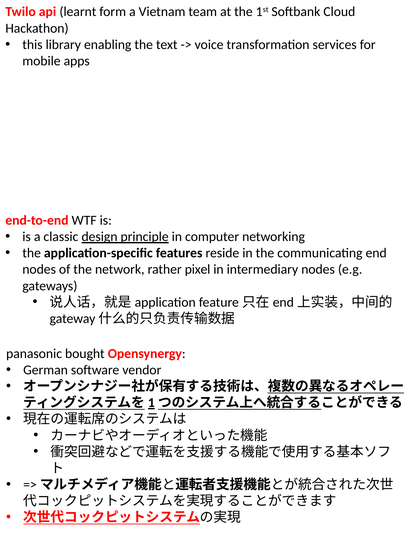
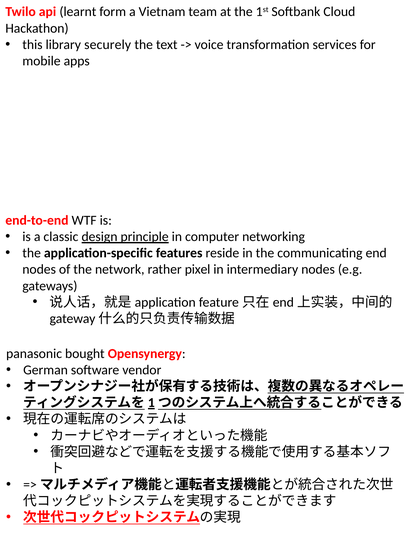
enabling: enabling -> securely (108, 45)
